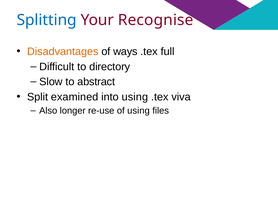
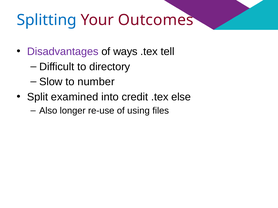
Recognise: Recognise -> Outcomes (156, 20)
Disadvantages colour: orange -> purple (63, 52)
full: full -> tell (168, 52)
abstract: abstract -> number (96, 82)
into using: using -> credit (135, 97)
viva: viva -> else (181, 97)
